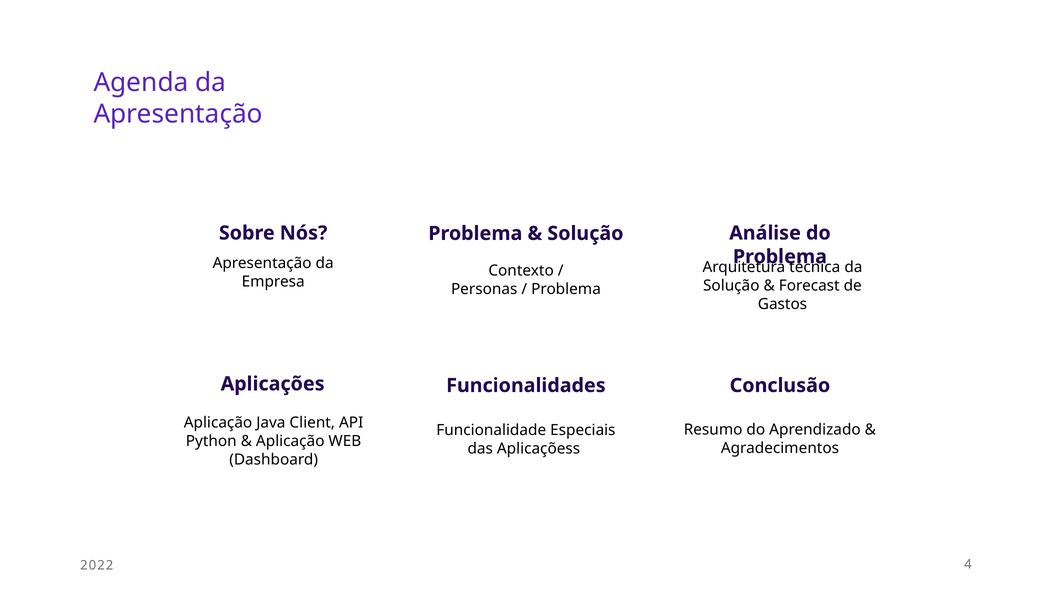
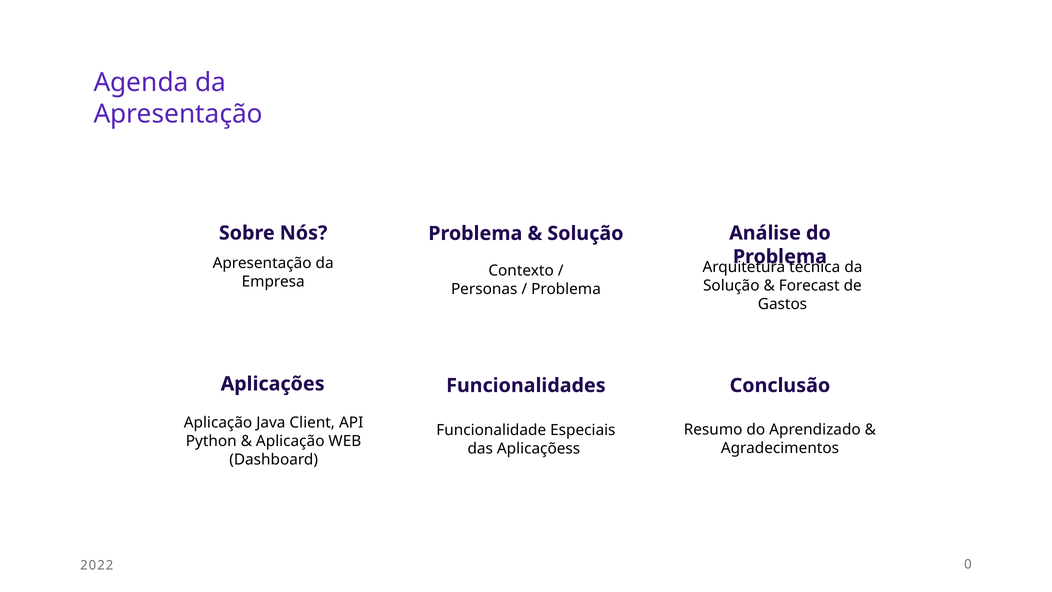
4: 4 -> 0 (968, 564)
